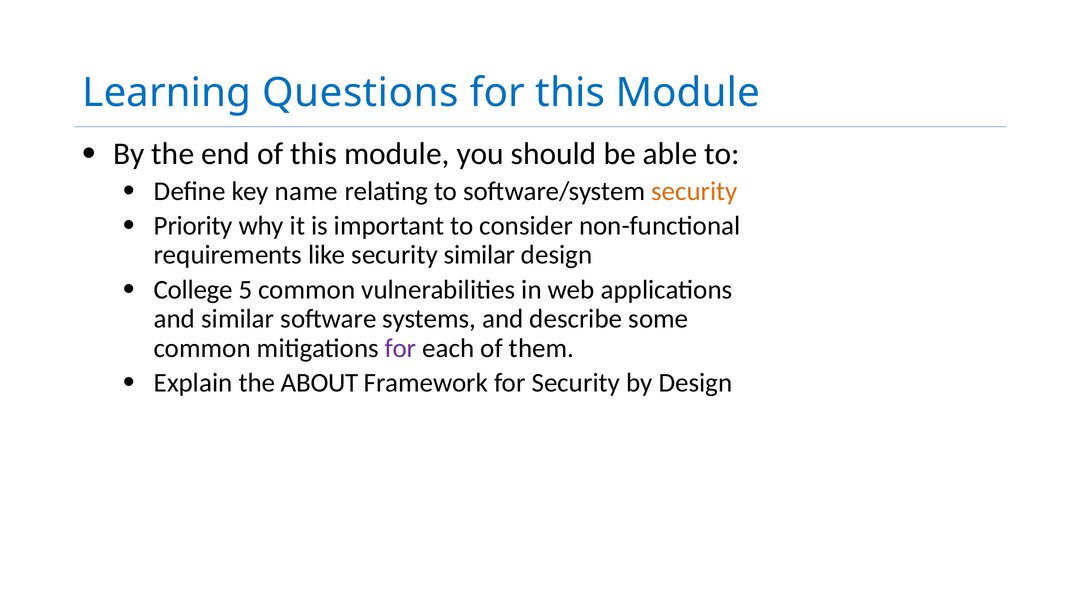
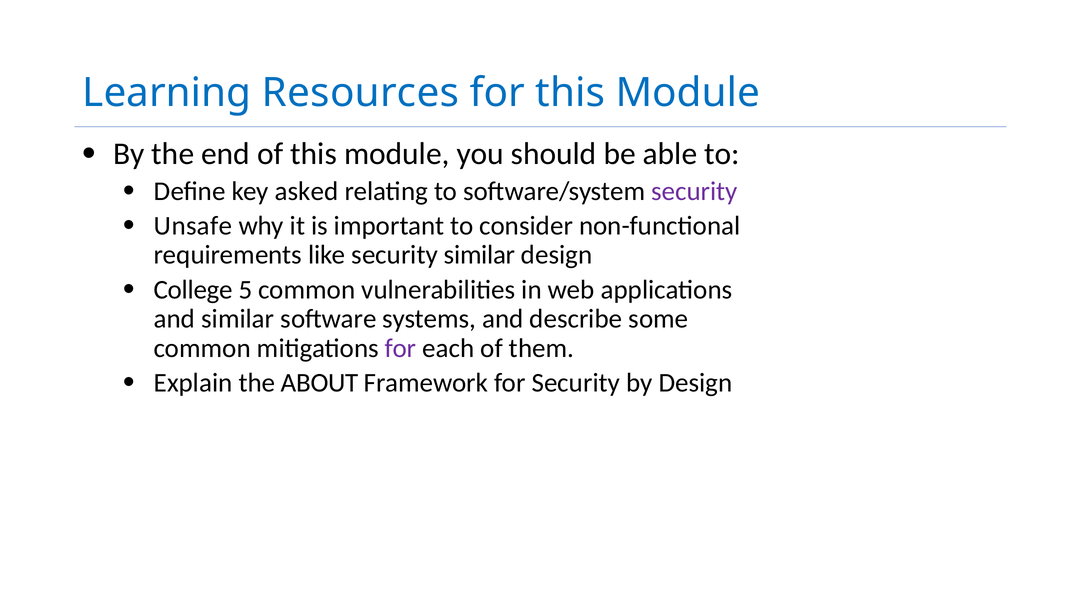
Questions: Questions -> Resources (361, 93)
name: name -> asked (307, 191)
security colour: orange -> purple (694, 191)
Priority: Priority -> Unsafe (193, 226)
